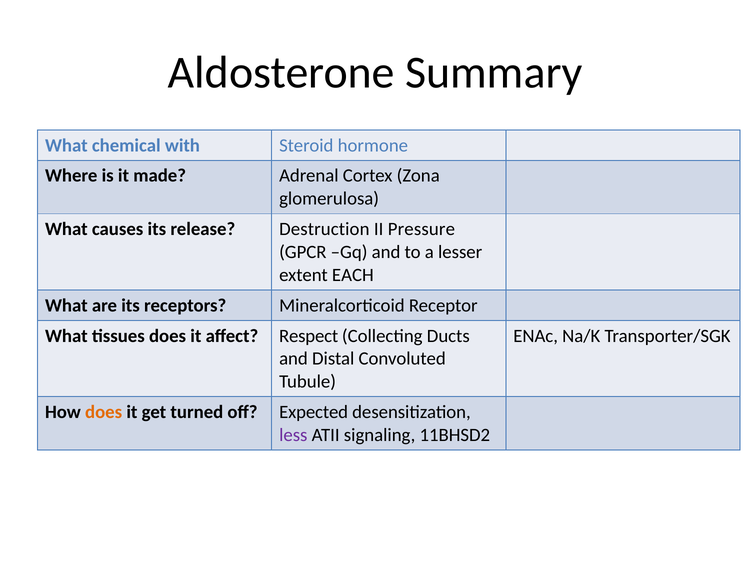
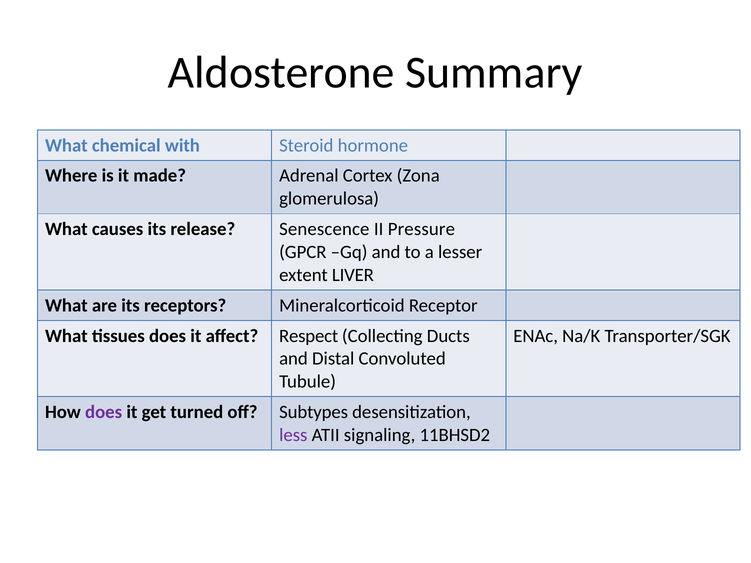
Destruction: Destruction -> Senescence (324, 229)
EACH: EACH -> LIVER (353, 275)
does colour: orange -> purple (104, 412)
Expected: Expected -> Subtypes (314, 412)
